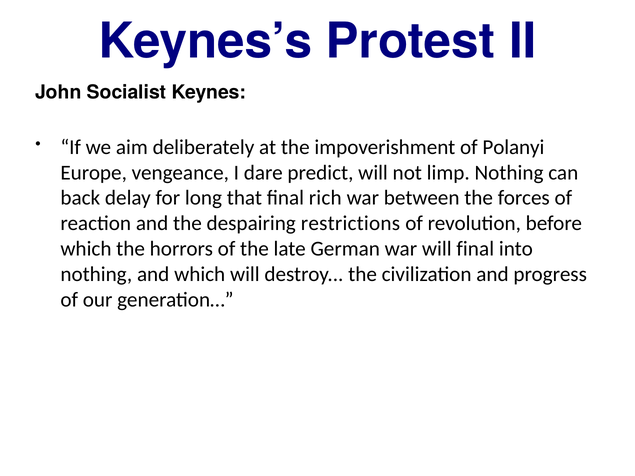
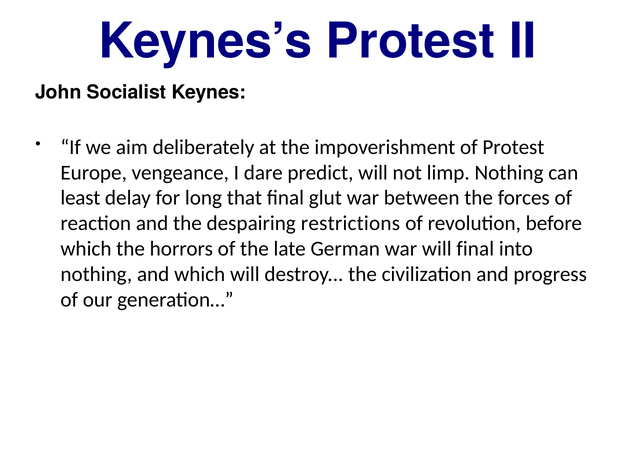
of Polanyi: Polanyi -> Protest (513, 147)
back: back -> least (80, 198)
rich: rich -> glut (325, 198)
